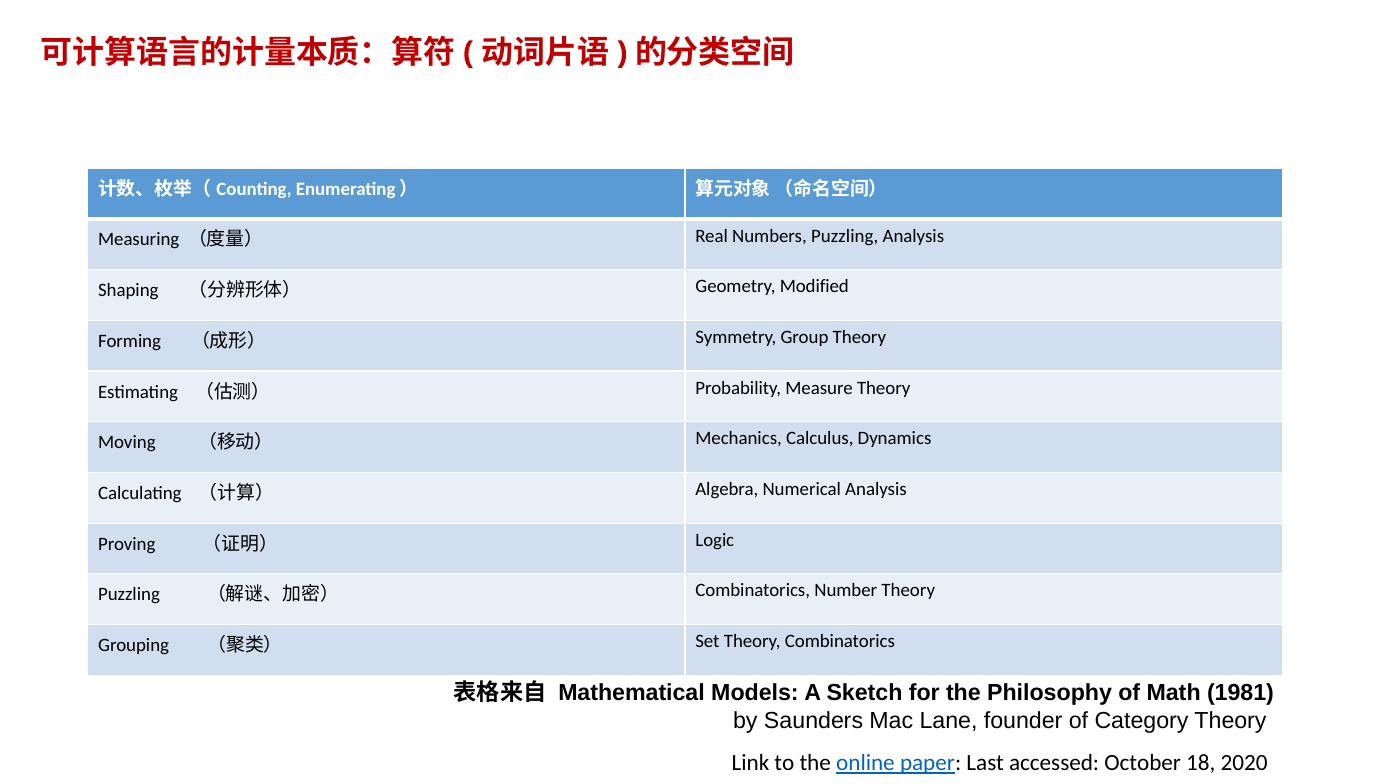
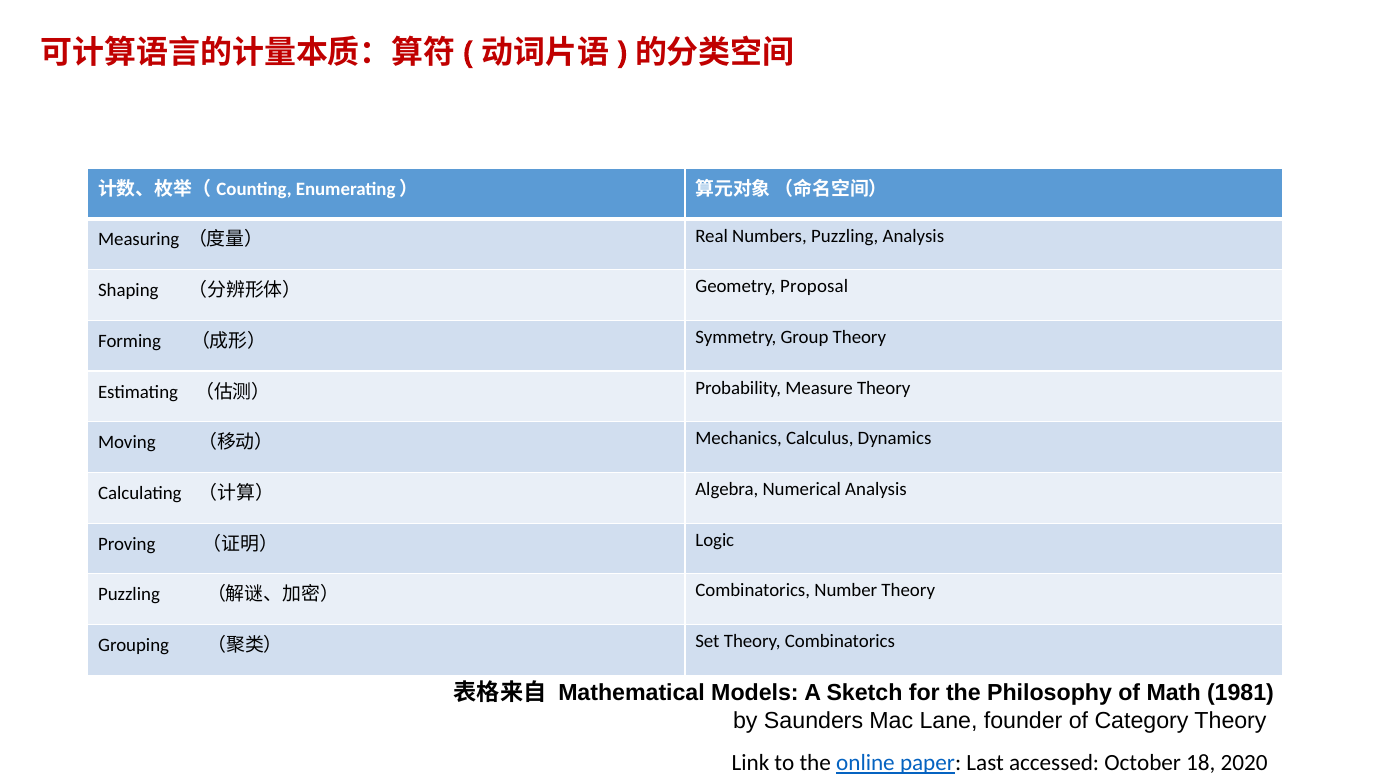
Modified: Modified -> Proposal (814, 286)
